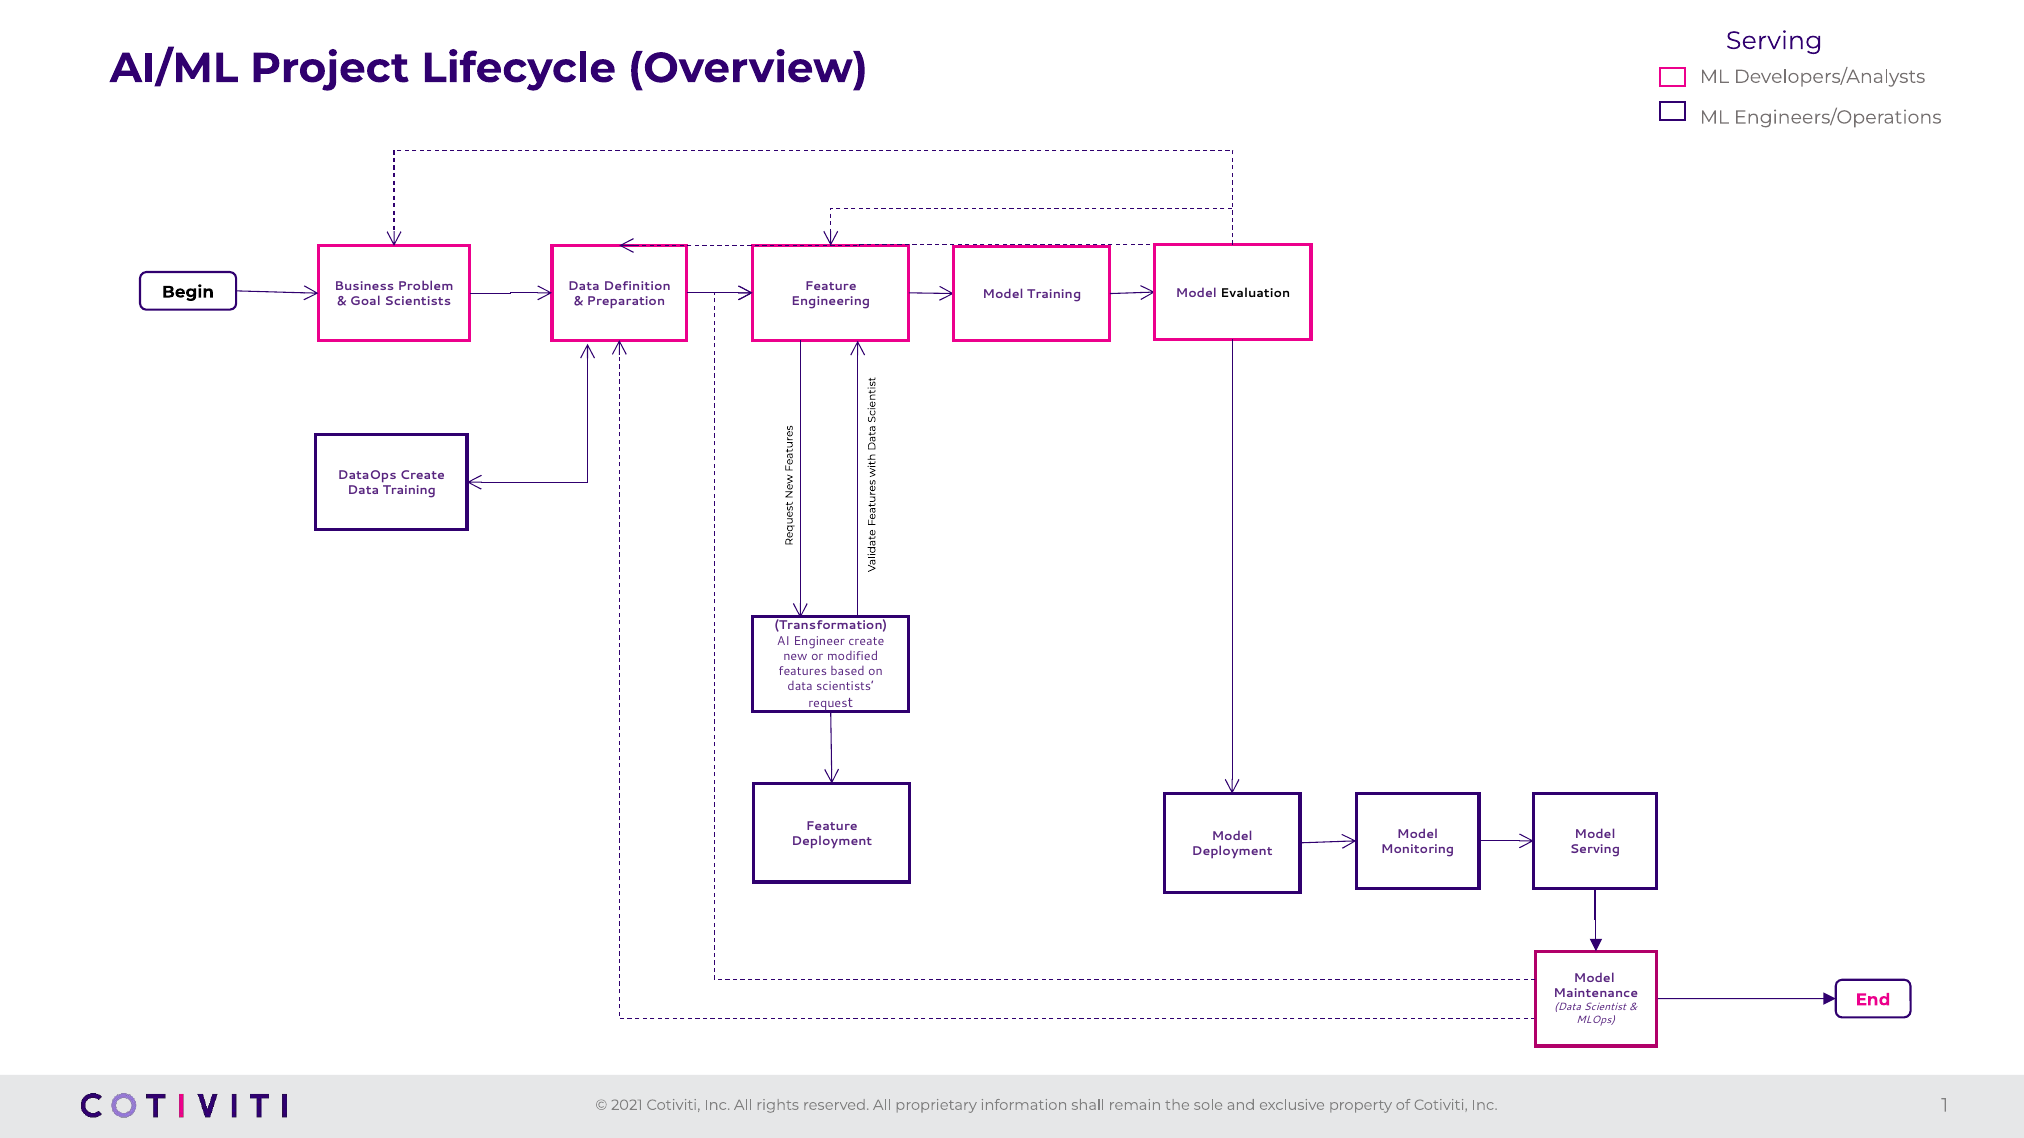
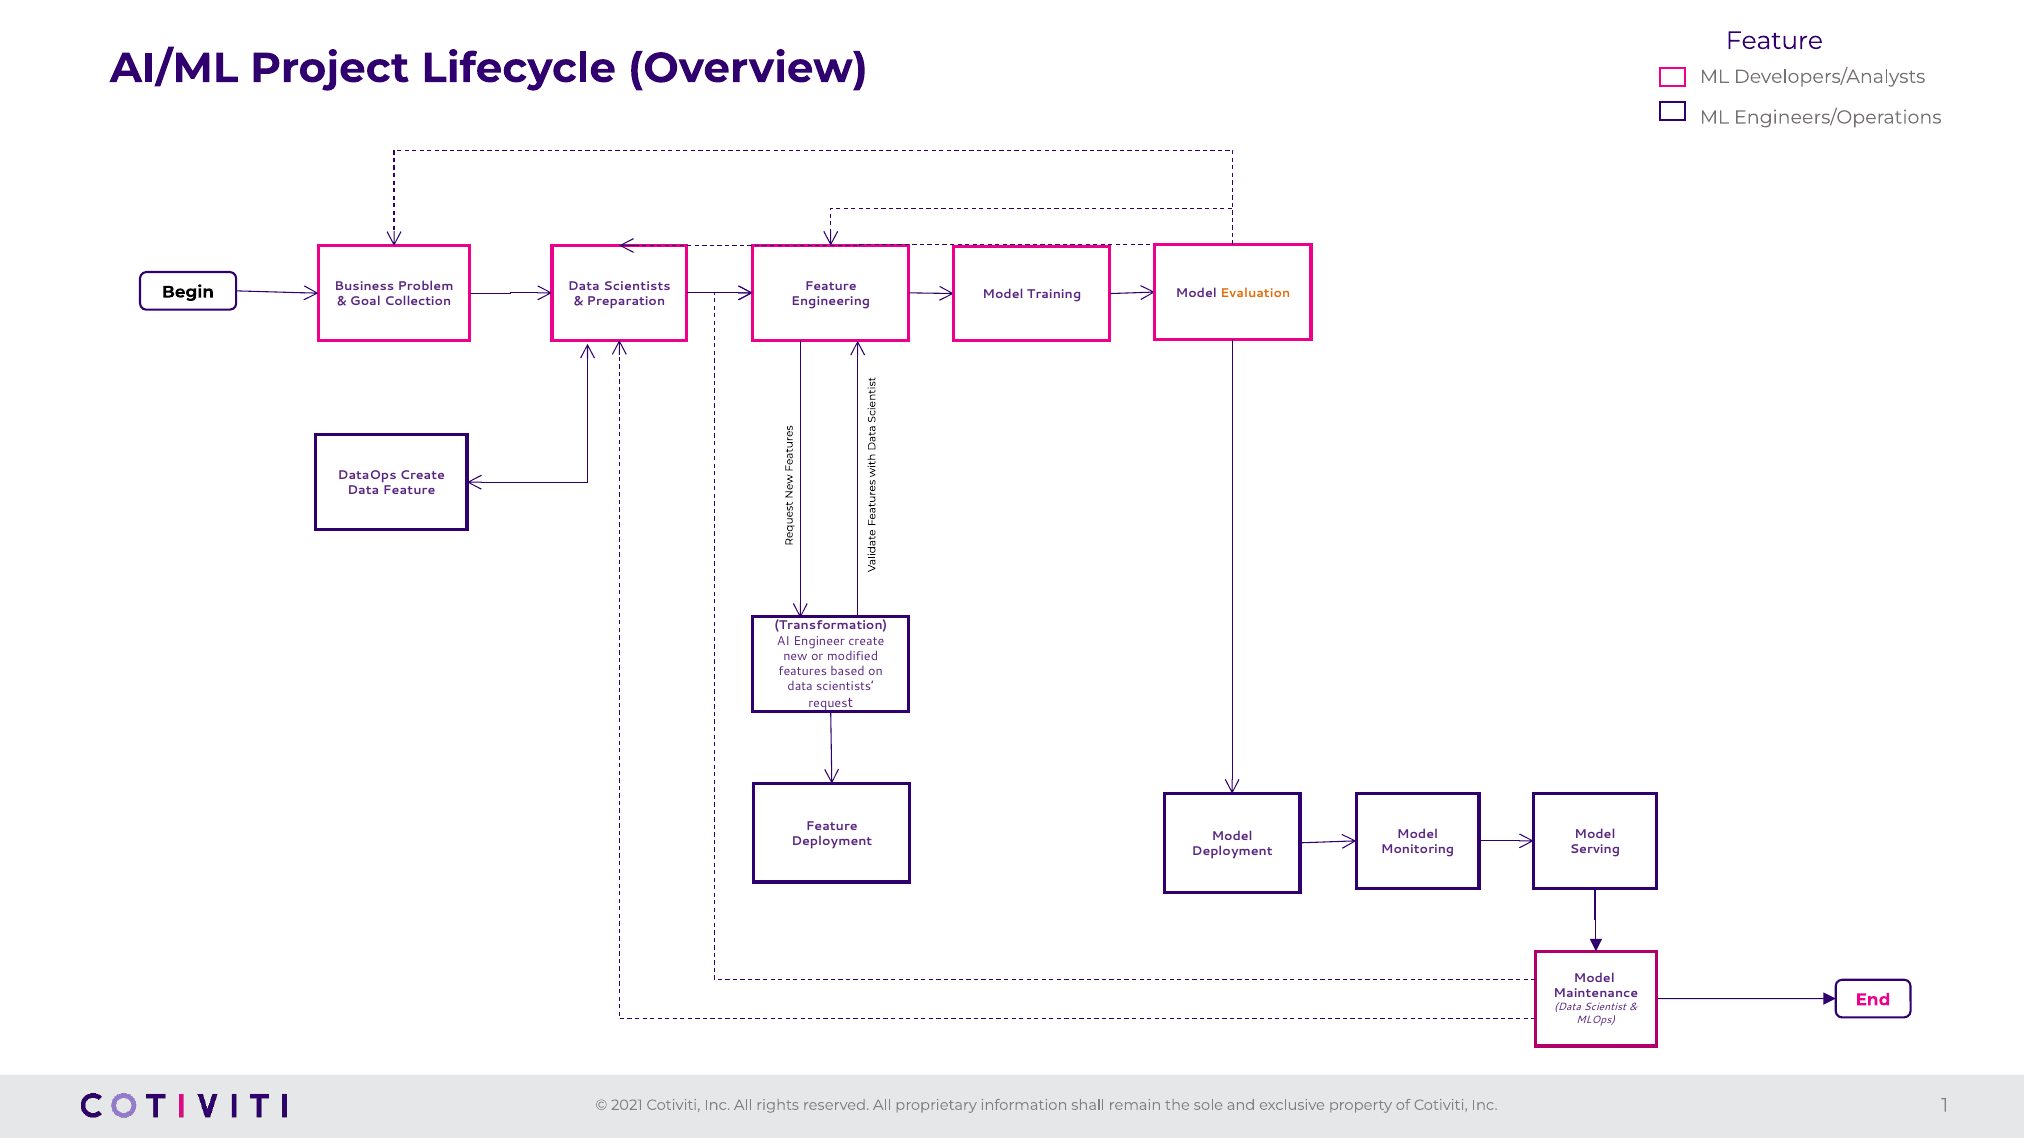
Serving: Serving -> Feature (1774, 41)
Definition: Definition -> Scientists (637, 286)
Evaluation colour: black -> orange (1255, 293)
Goal Scientists: Scientists -> Collection (418, 302)
Data Training: Training -> Feature (409, 491)
